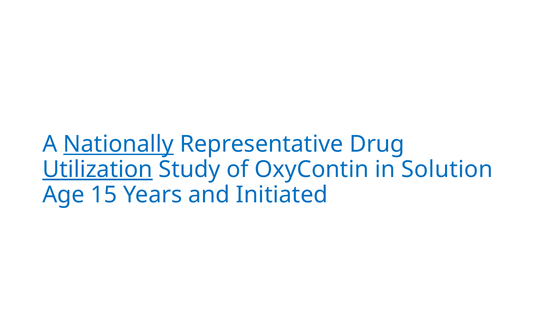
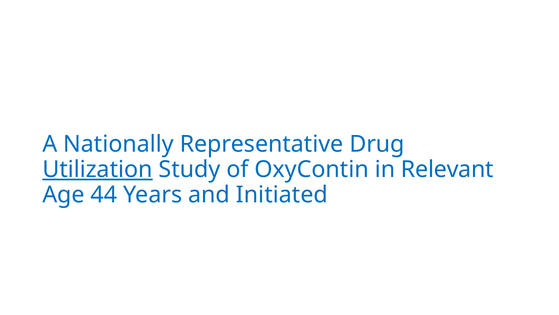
Nationally underline: present -> none (118, 144)
Solution: Solution -> Relevant (447, 169)
15: 15 -> 44 (104, 194)
